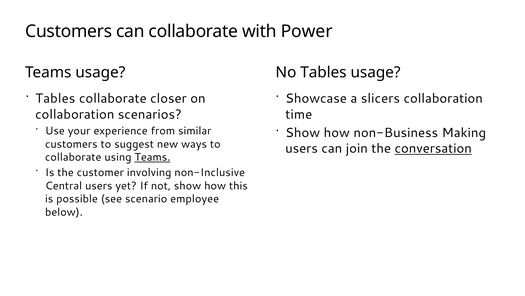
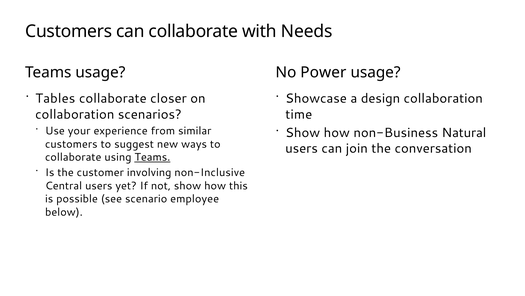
Power: Power -> Needs (307, 31)
No Tables: Tables -> Power (323, 72)
slicers: slicers -> design (381, 98)
Making: Making -> Natural (464, 133)
conversation underline: present -> none (433, 148)
